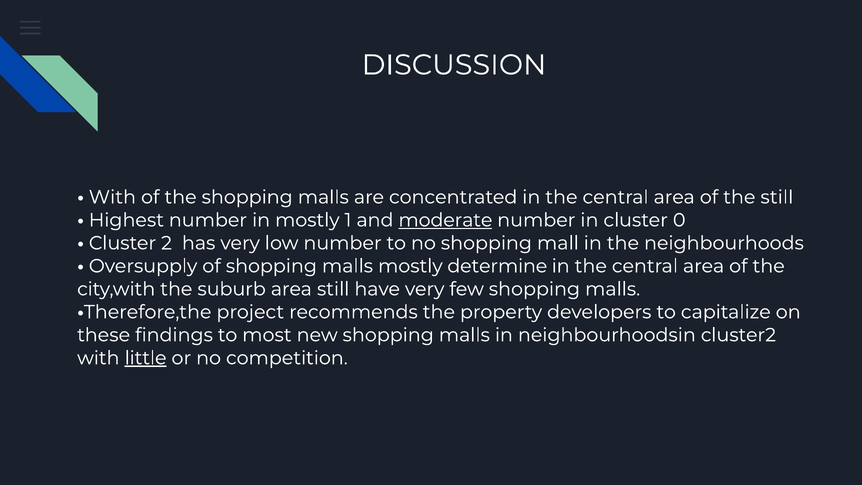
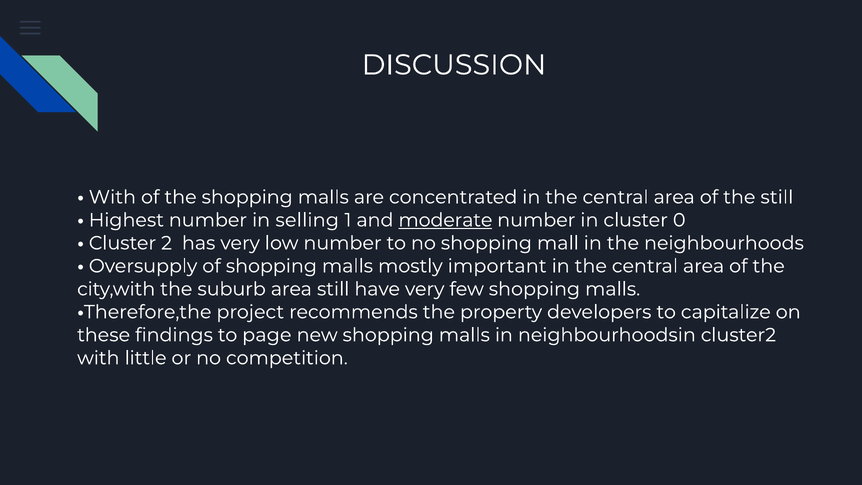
in mostly: mostly -> selling (307, 220)
determine: determine -> important (497, 266)
most: most -> page (267, 335)
little underline: present -> none (146, 358)
